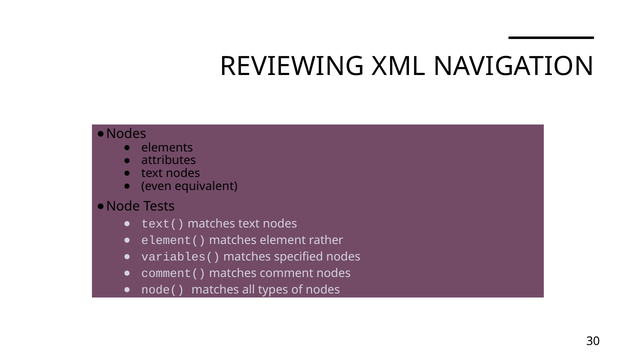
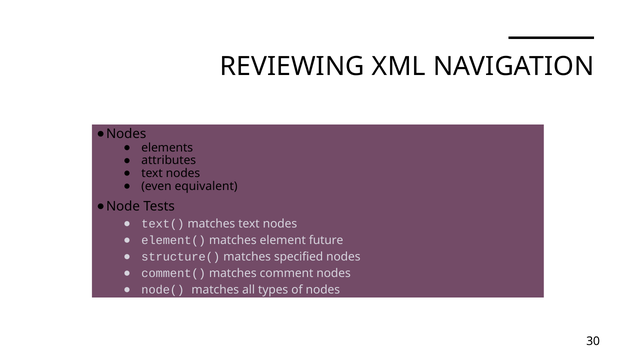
rather: rather -> future (326, 240)
variables(: variables( -> structure( (181, 257)
